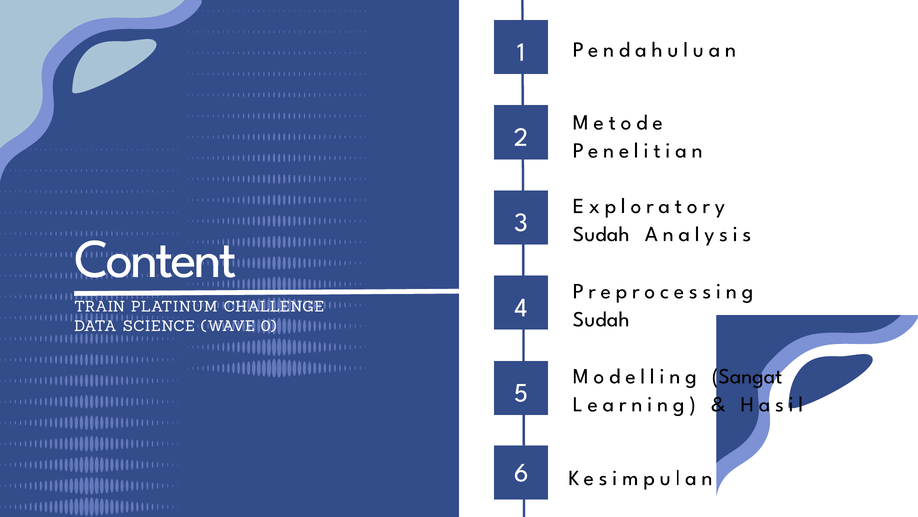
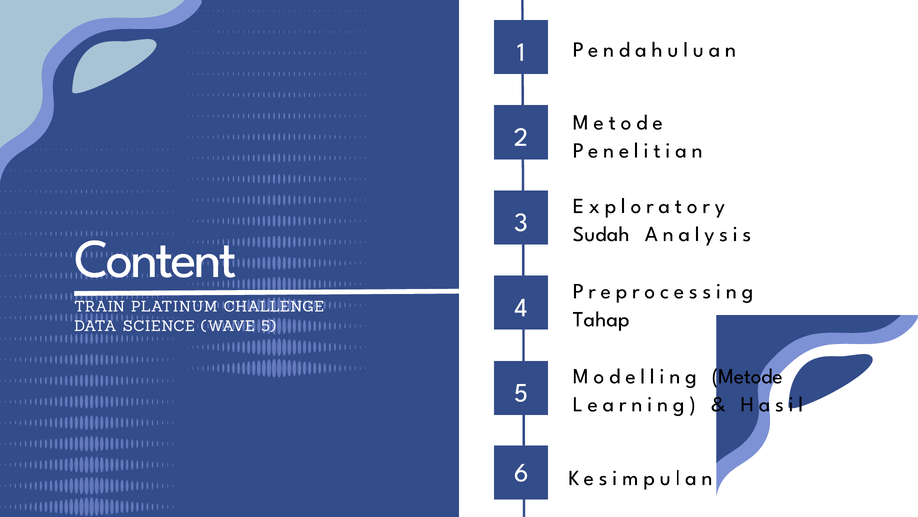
Sudah: Sudah -> Tahap (601, 319)
WAVE 0: 0 -> 5 (269, 326)
Modelling Sangat: Sangat -> Metode (747, 376)
